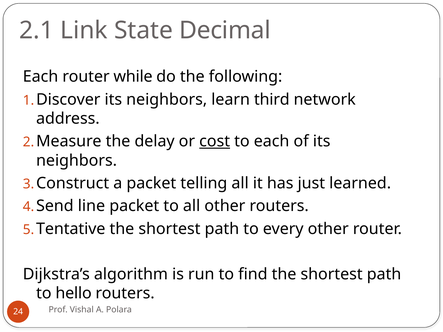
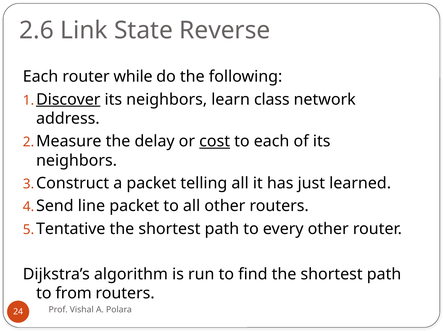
2.1: 2.1 -> 2.6 (36, 31)
Decimal: Decimal -> Reverse (225, 31)
Discover underline: none -> present (68, 99)
third: third -> class (272, 99)
hello: hello -> from (74, 294)
